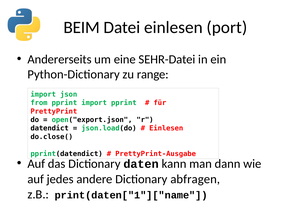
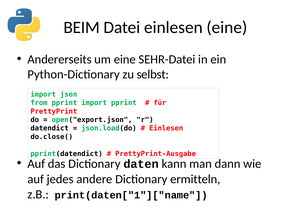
einlesen port: port -> eine (227, 27)
range: range -> selbst (153, 74)
abfragen: abfragen -> ermitteln (195, 179)
